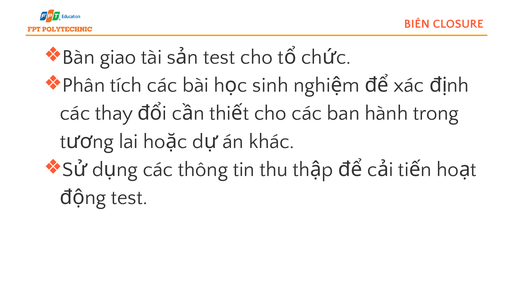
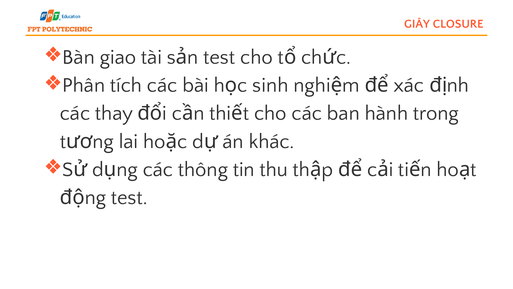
BIÊN: BIÊN -> GIÂY (417, 24)
